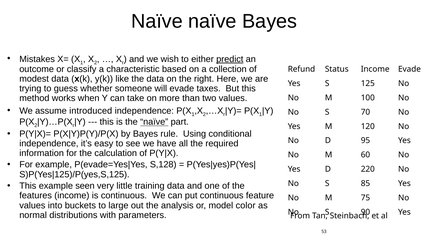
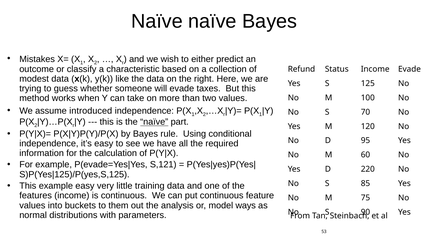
predict underline: present -> none (230, 59)
S,128: S,128 -> S,121 (163, 165)
example seen: seen -> easy (85, 186)
large: large -> them (118, 205)
color: color -> ways (246, 205)
